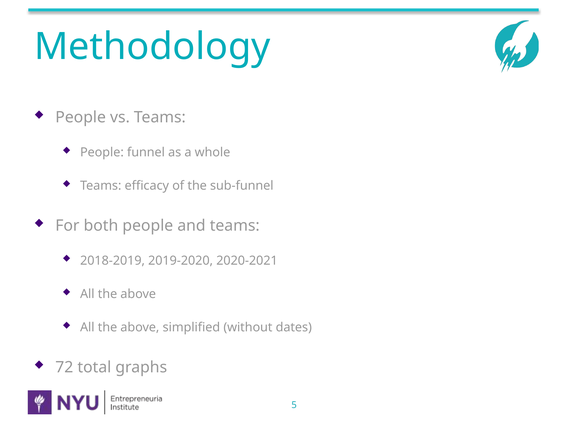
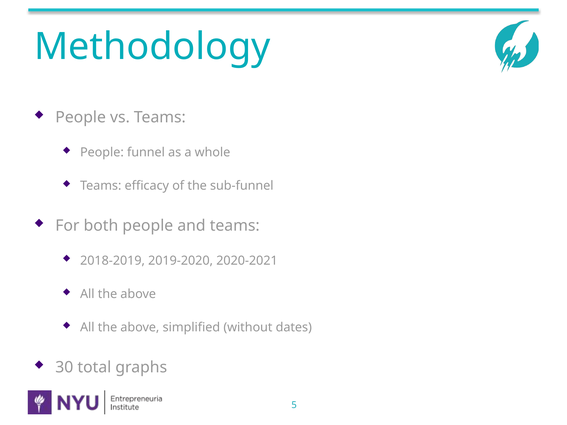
72: 72 -> 30 (64, 367)
